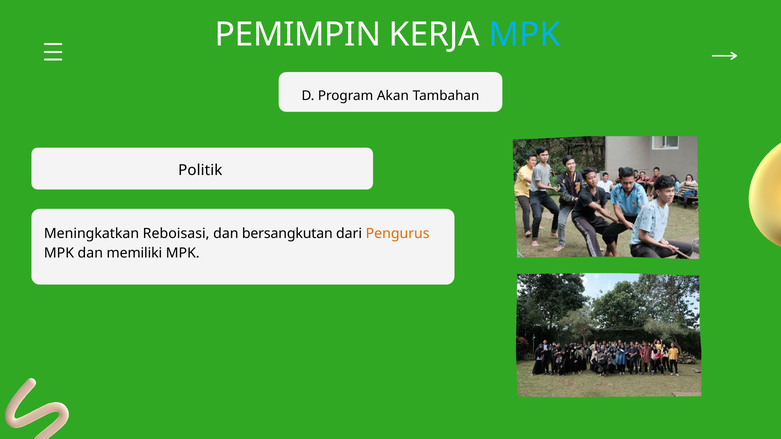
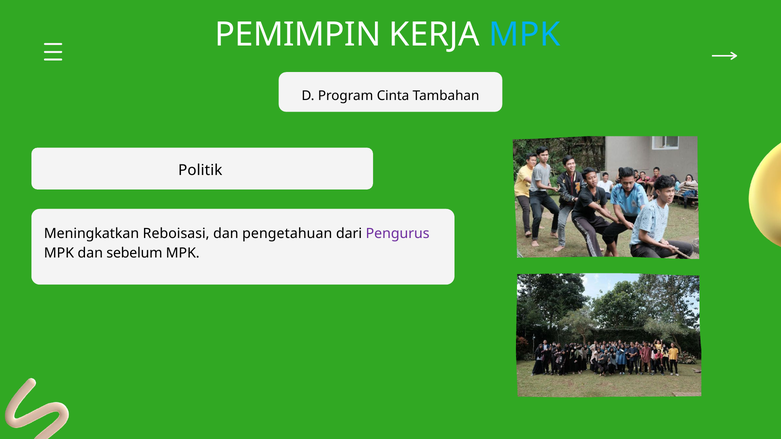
Akan: Akan -> Cinta (393, 96)
bersangkutan: bersangkutan -> pengetahuan (287, 234)
Pengurus colour: orange -> purple (398, 234)
memiliki: memiliki -> sebelum (134, 253)
